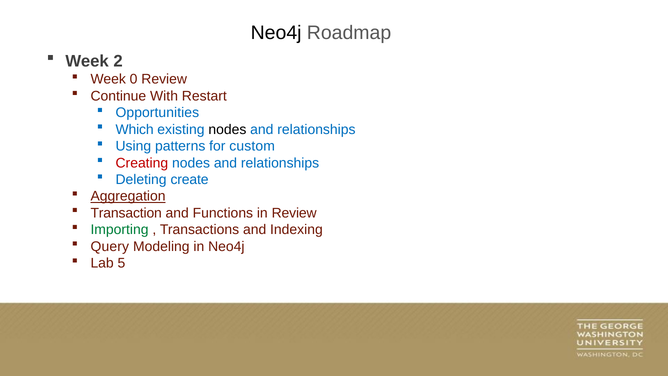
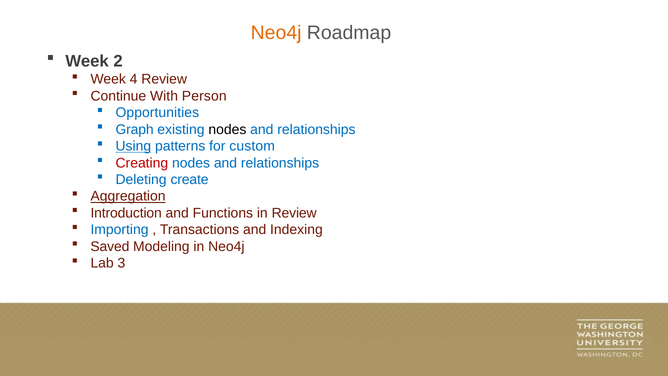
Neo4j colour: black -> orange (276, 33)
0: 0 -> 4 (134, 79)
Restart: Restart -> Person (204, 96)
Which: Which -> Graph (135, 129)
Using underline: none -> present (133, 146)
Transaction: Transaction -> Introduction (126, 213)
Importing colour: green -> blue (120, 230)
Query: Query -> Saved (110, 246)
5: 5 -> 3 (121, 263)
